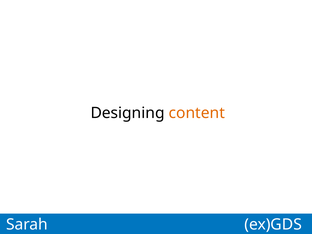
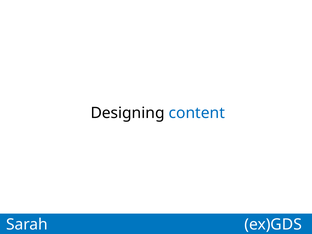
content colour: orange -> blue (197, 113)
